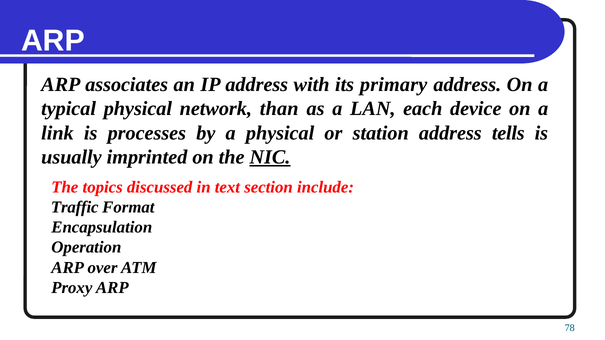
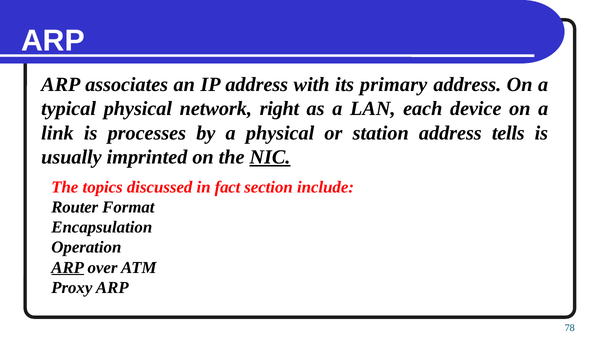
than: than -> right (279, 109)
text: text -> fact (228, 187)
Traffic: Traffic -> Router (75, 207)
ARP underline: none -> present (68, 268)
